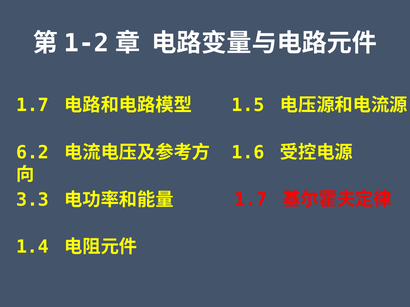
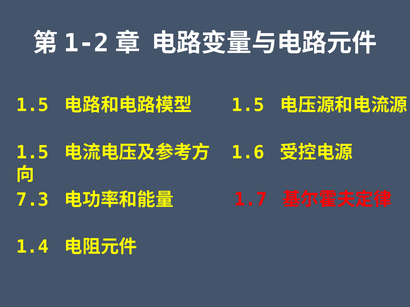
1.7: 1.7 -> 1.5 (33, 105)
6.2: 6.2 -> 1.5 (33, 153)
3.3: 3.3 -> 7.3 (32, 200)
